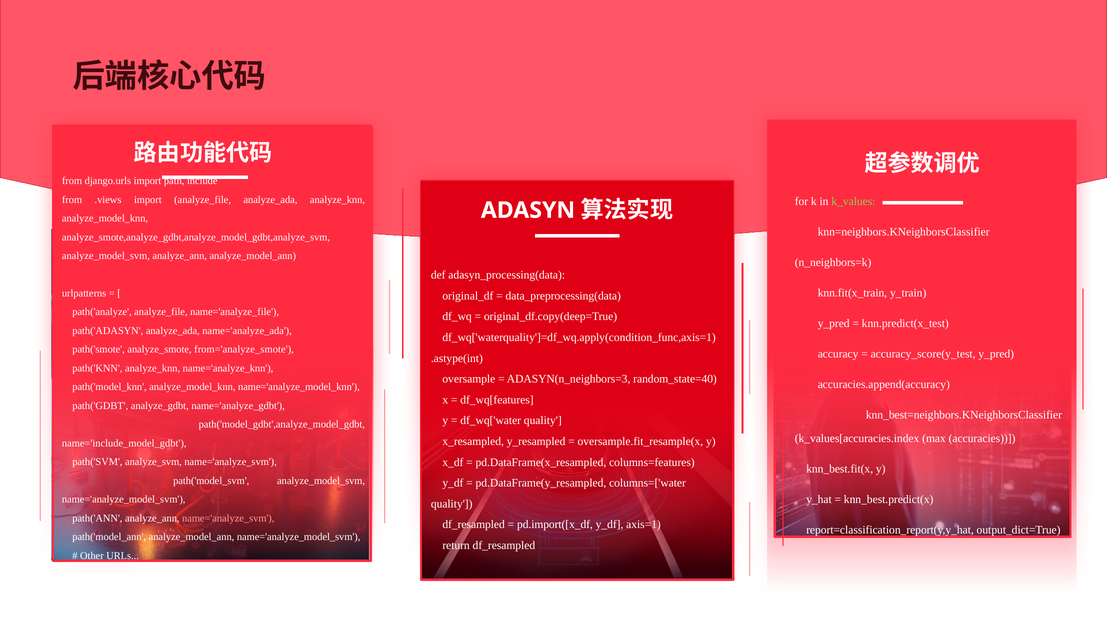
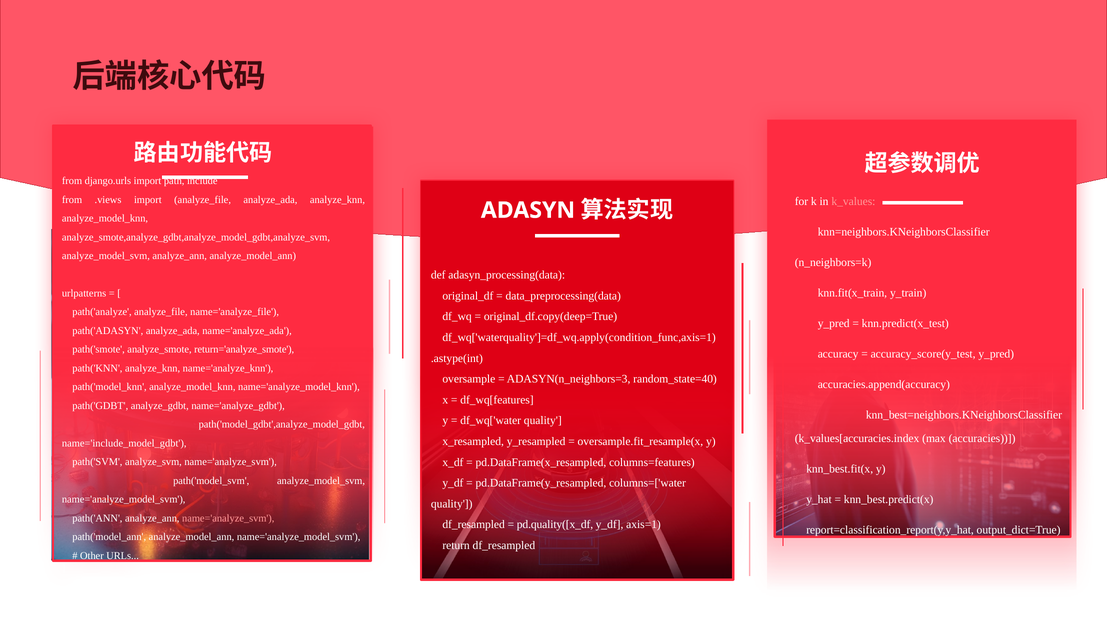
k_values colour: light green -> pink (853, 202)
from='analyze_smote: from='analyze_smote -> return='analyze_smote (244, 349)
pd.import([x_df: pd.import([x_df -> pd.quality([x_df (555, 524)
